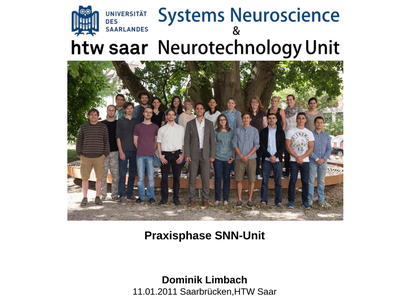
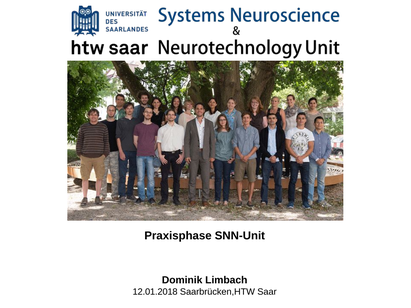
11.01.2011: 11.01.2011 -> 12.01.2018 (155, 292)
